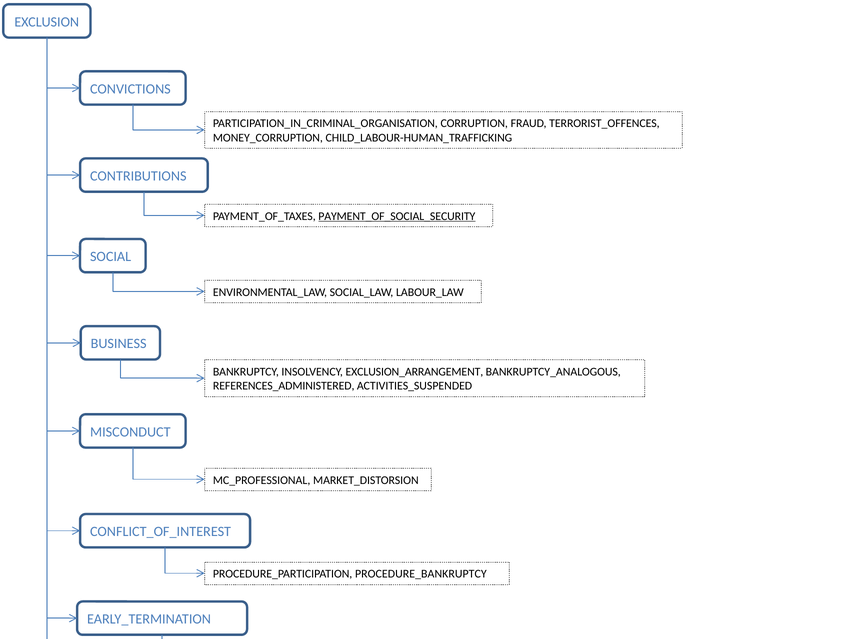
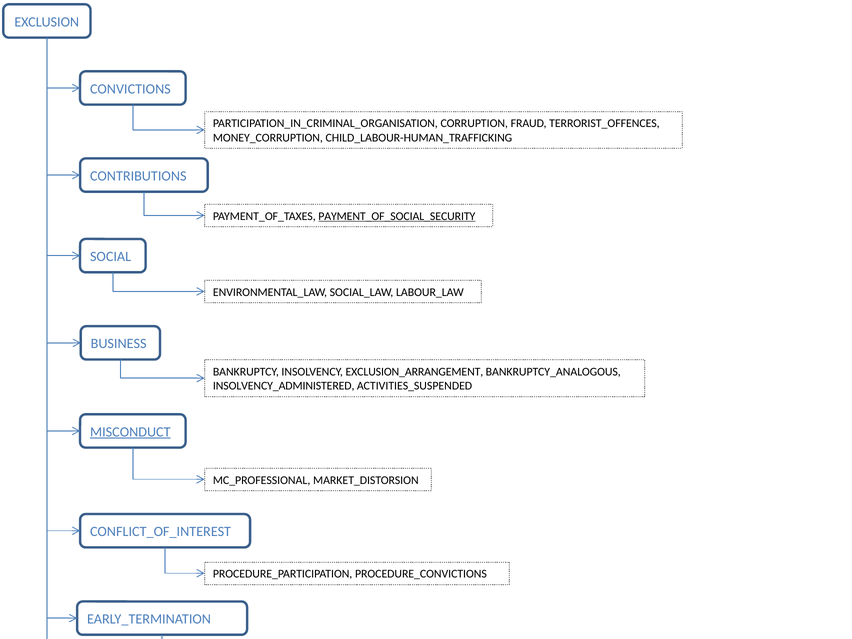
REFERENCES_ADMINISTERED: REFERENCES_ADMINISTERED -> INSOLVENCY_ADMINISTERED (284, 386)
MISCONDUCT underline: none -> present (130, 432)
PROCEDURE_BANKRUPTCY: PROCEDURE_BANKRUPTCY -> PROCEDURE_CONVICTIONS (421, 574)
